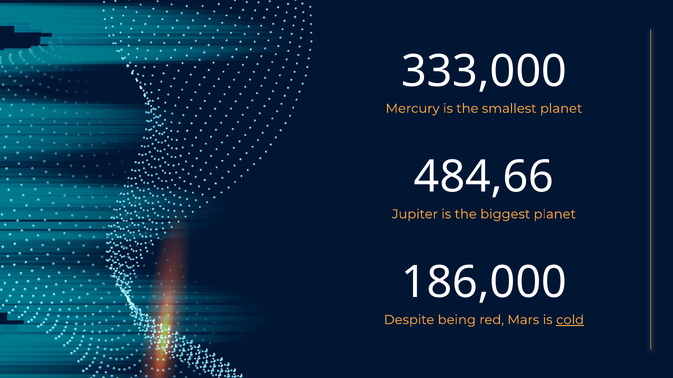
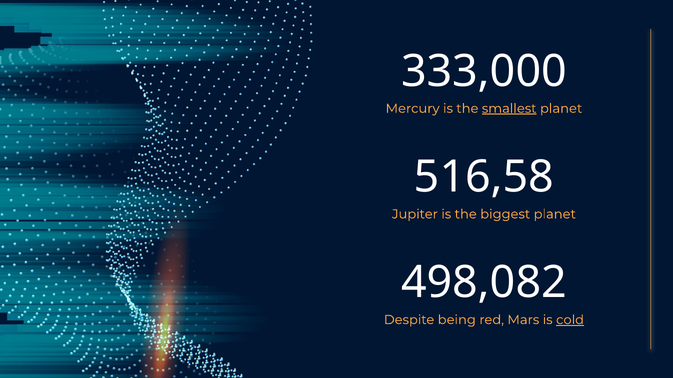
smallest underline: none -> present (509, 109)
484,66: 484,66 -> 516,58 (484, 177)
186,000: 186,000 -> 498,082 (484, 283)
